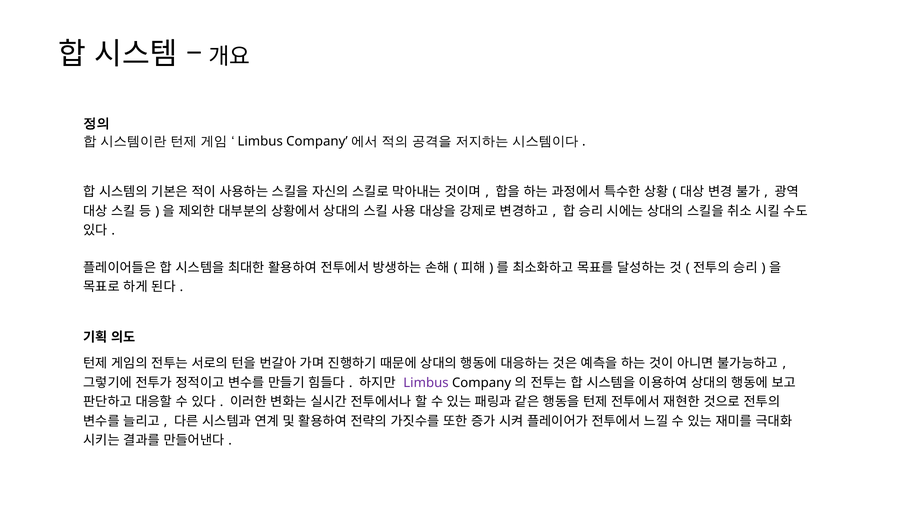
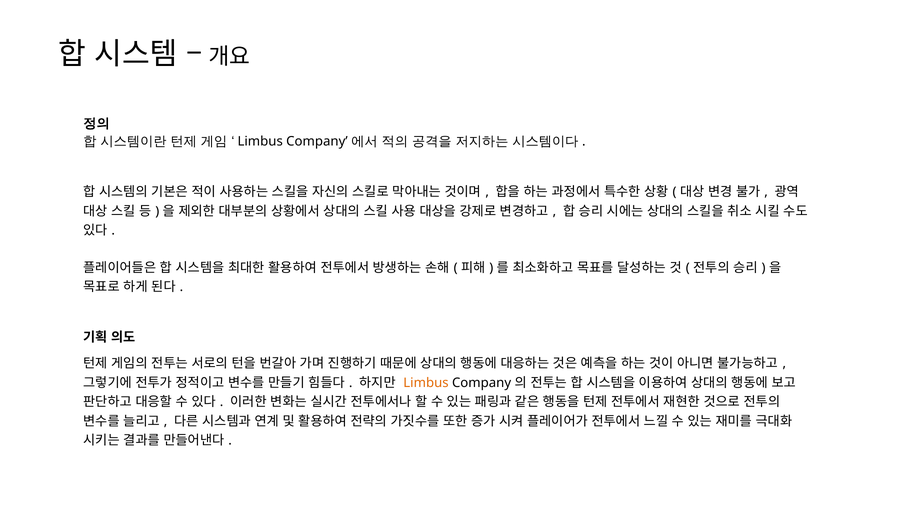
Limbus colour: purple -> orange (426, 383)
